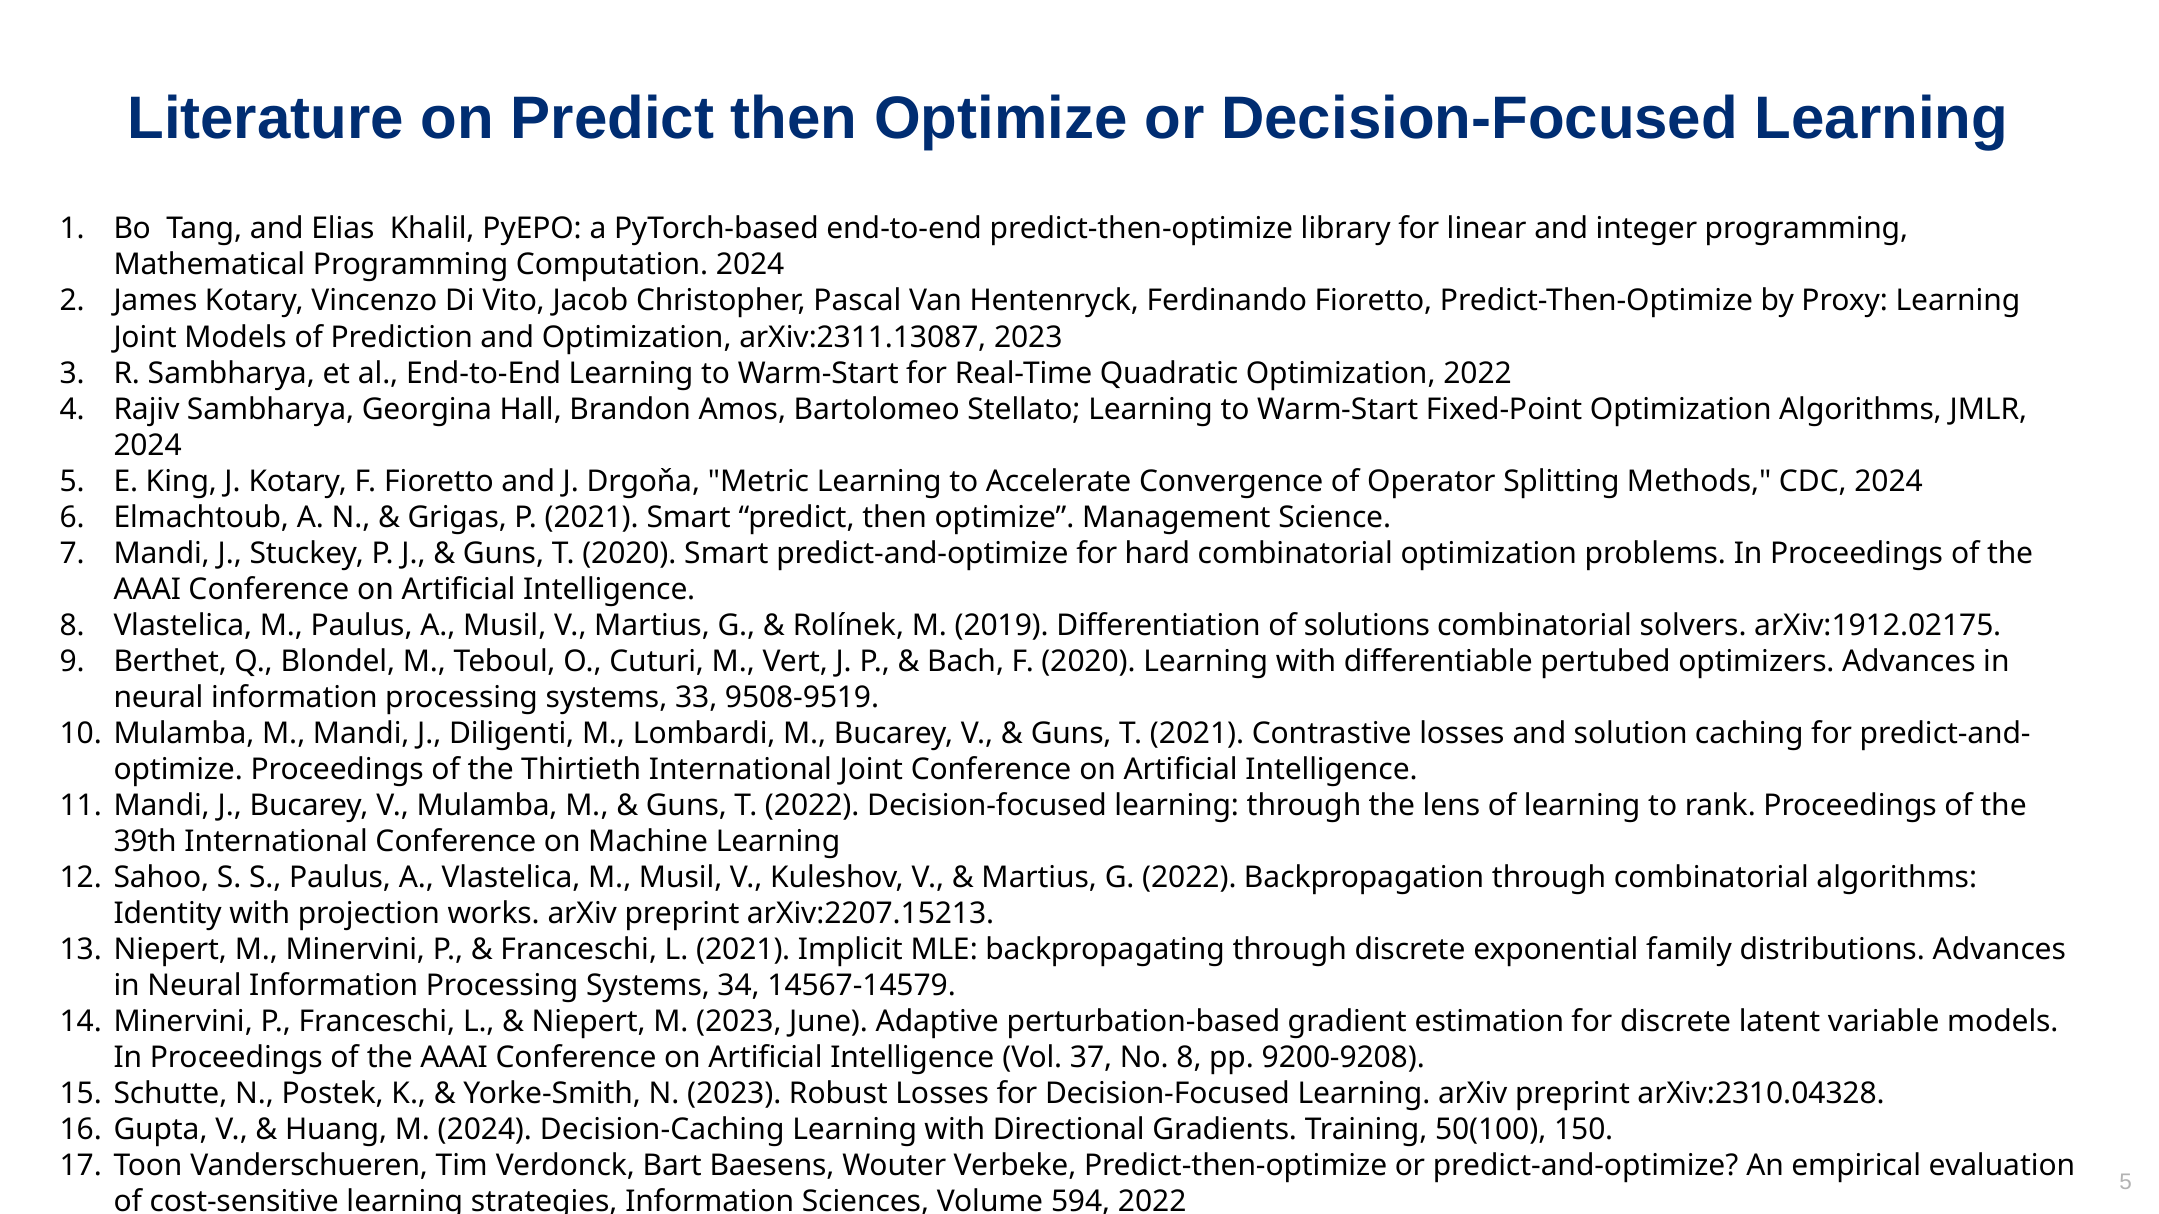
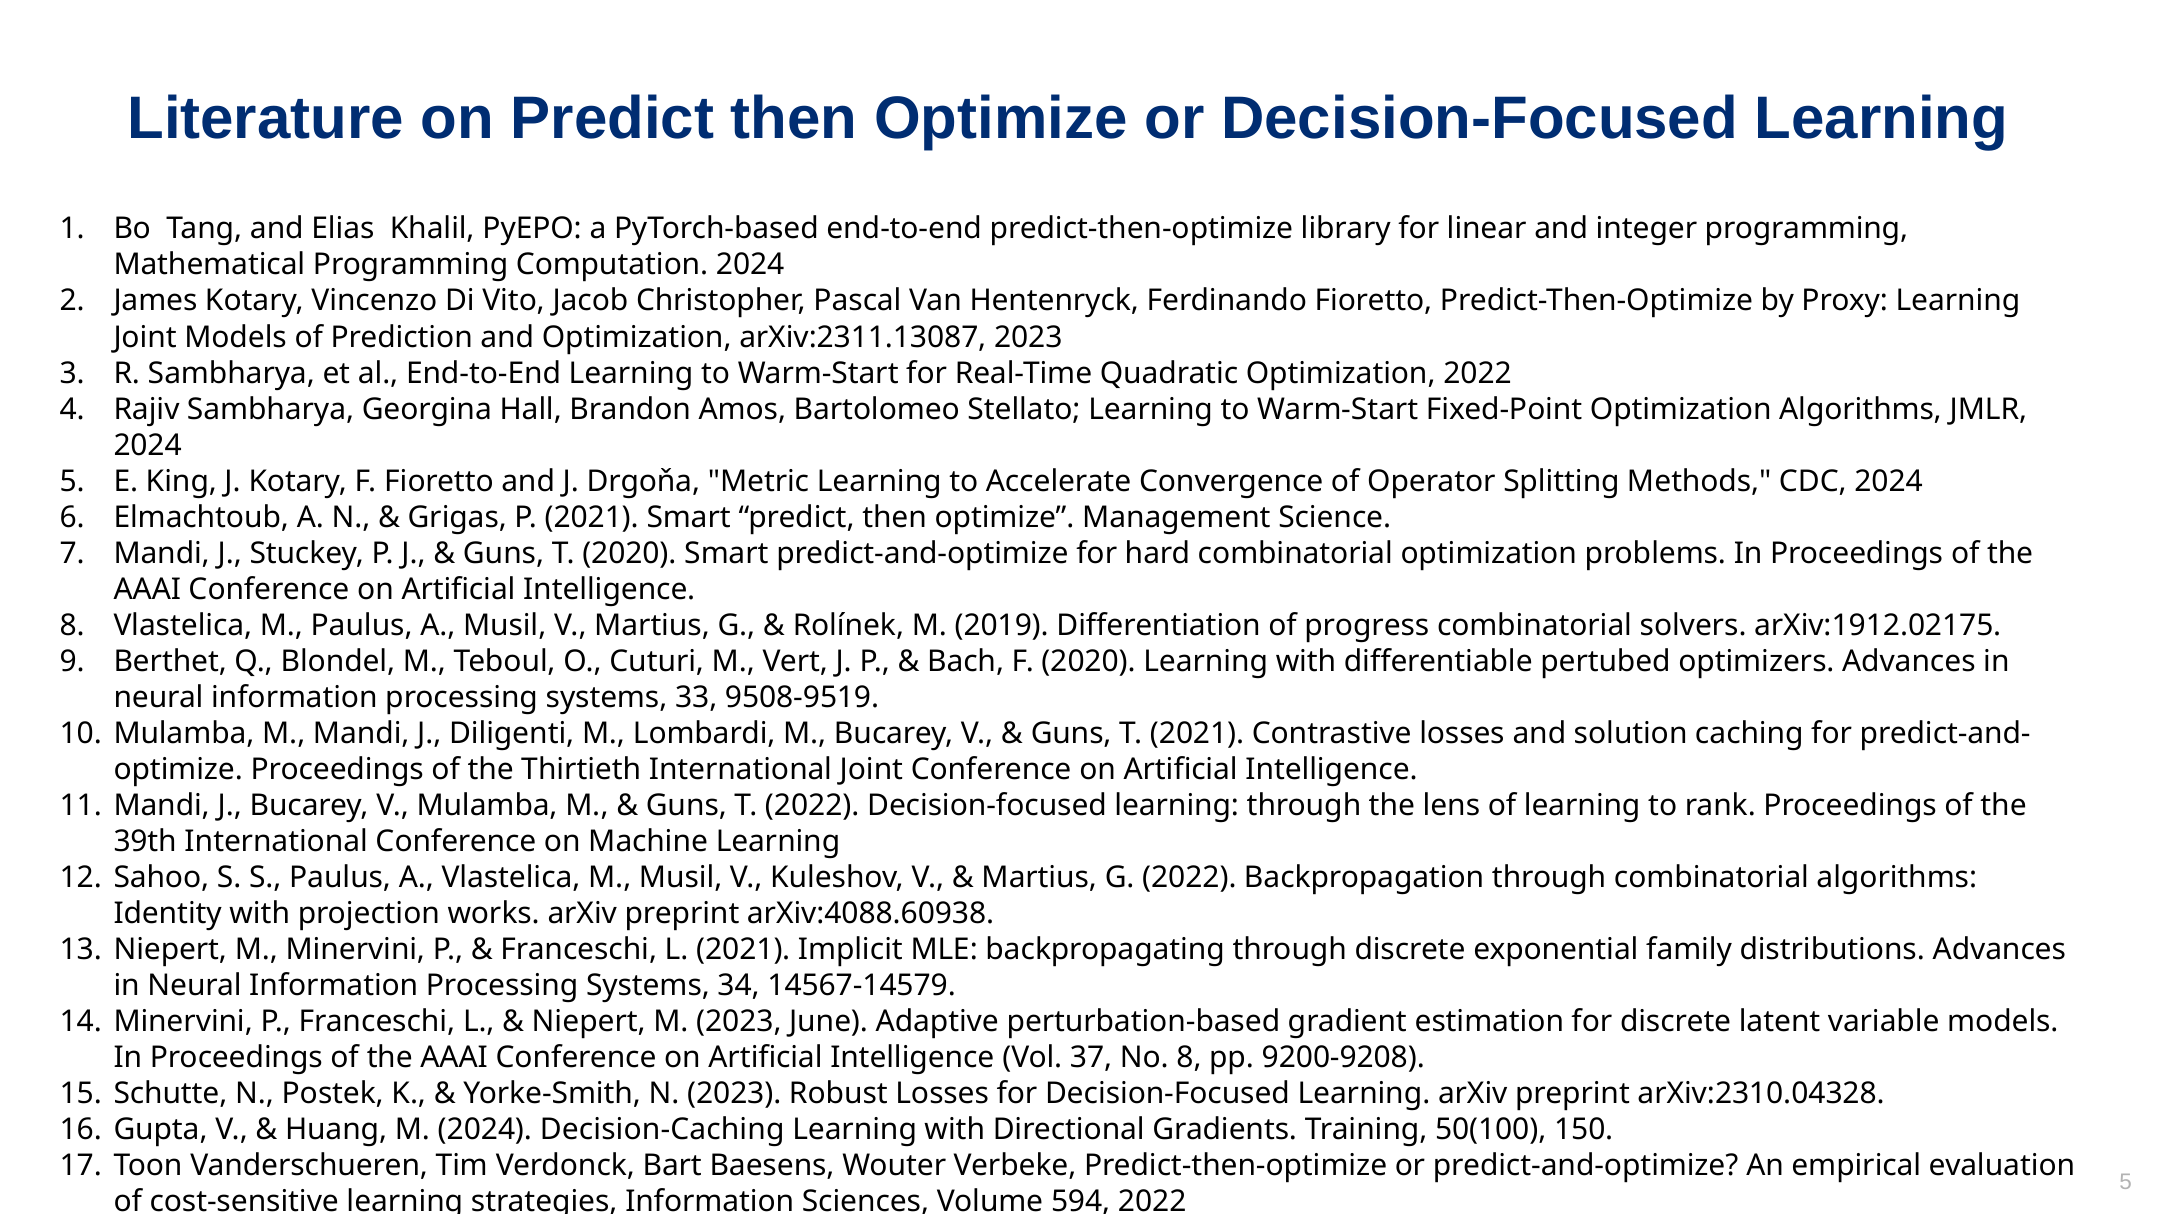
solutions: solutions -> progress (1367, 626)
arXiv:2207.15213: arXiv:2207.15213 -> arXiv:4088.60938 (871, 914)
